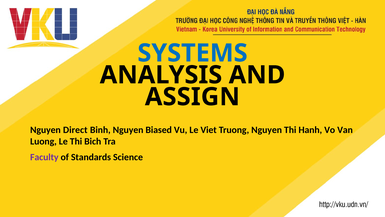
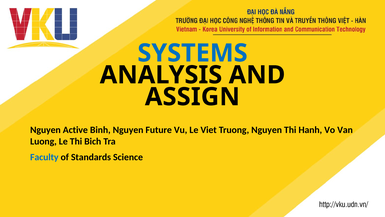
Direct: Direct -> Active (75, 130)
Biased: Biased -> Future (159, 130)
Faculty colour: purple -> blue (44, 157)
